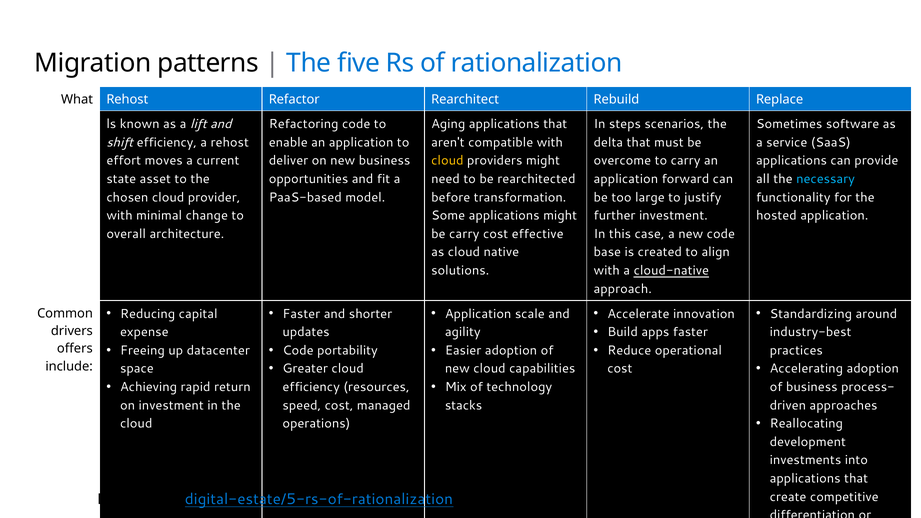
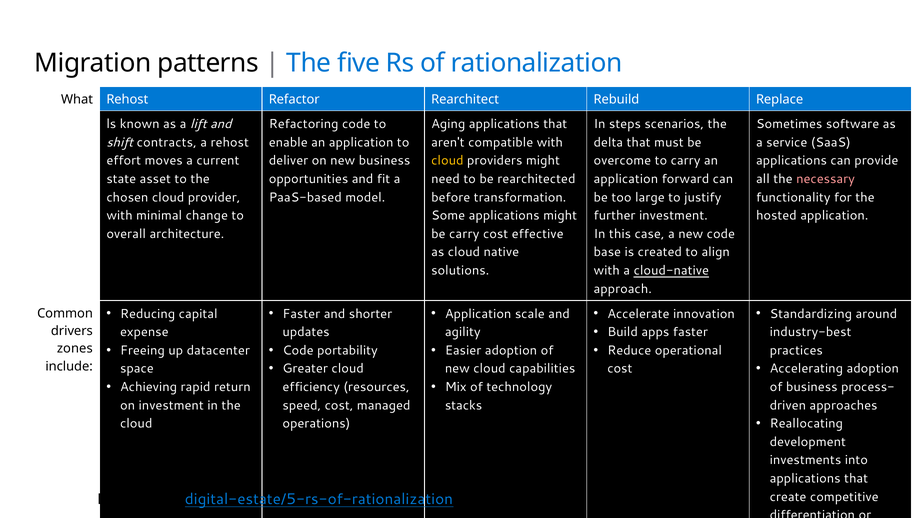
shift efficiency: efficiency -> contracts (167, 142)
necessary colour: light blue -> pink (826, 179)
offers: offers -> zones (75, 349)
